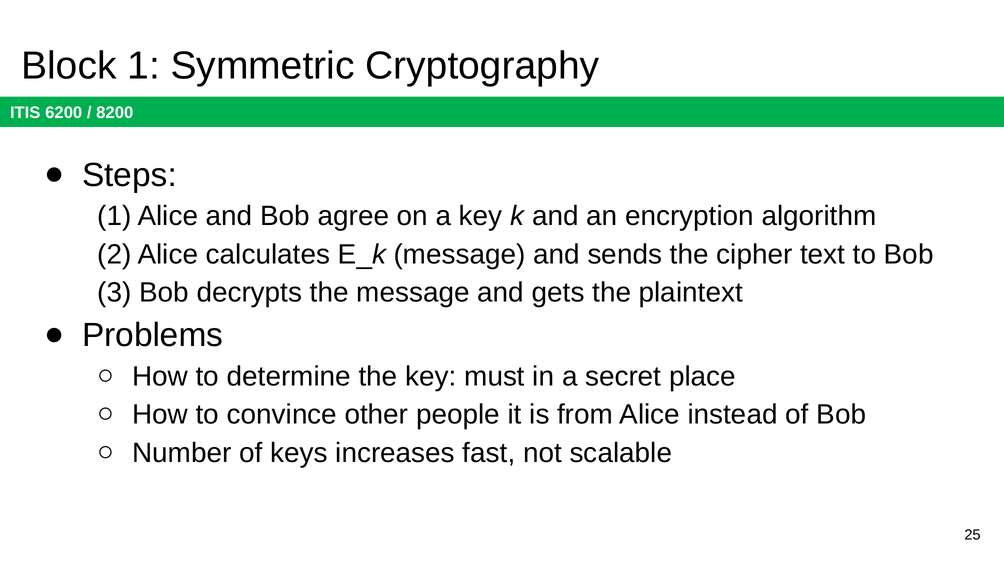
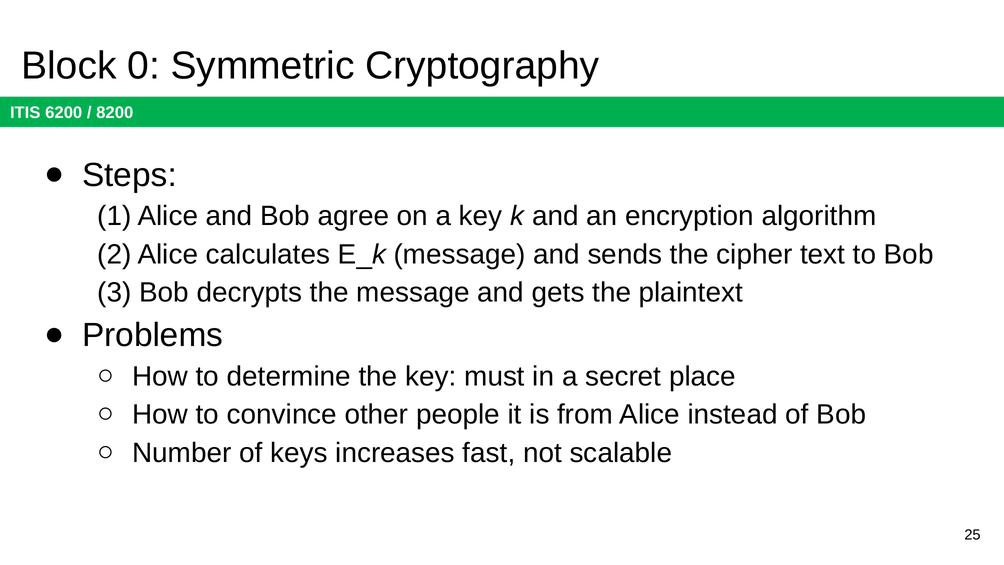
Block 1: 1 -> 0 (144, 66)
